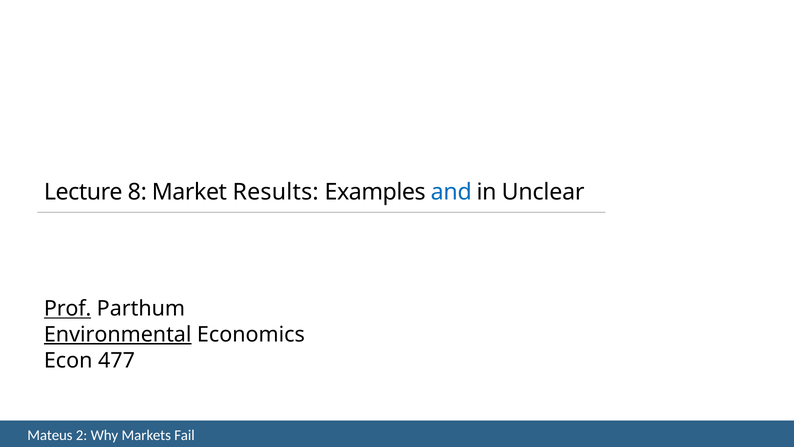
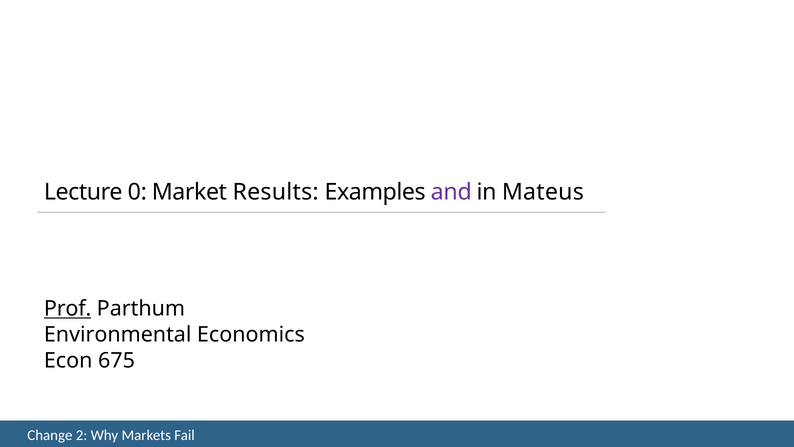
8: 8 -> 0 (137, 192)
and colour: blue -> purple (451, 192)
Unclear: Unclear -> Mateus (543, 192)
Environmental underline: present -> none (118, 334)
477: 477 -> 675 (117, 360)
Mateus: Mateus -> Change (50, 435)
